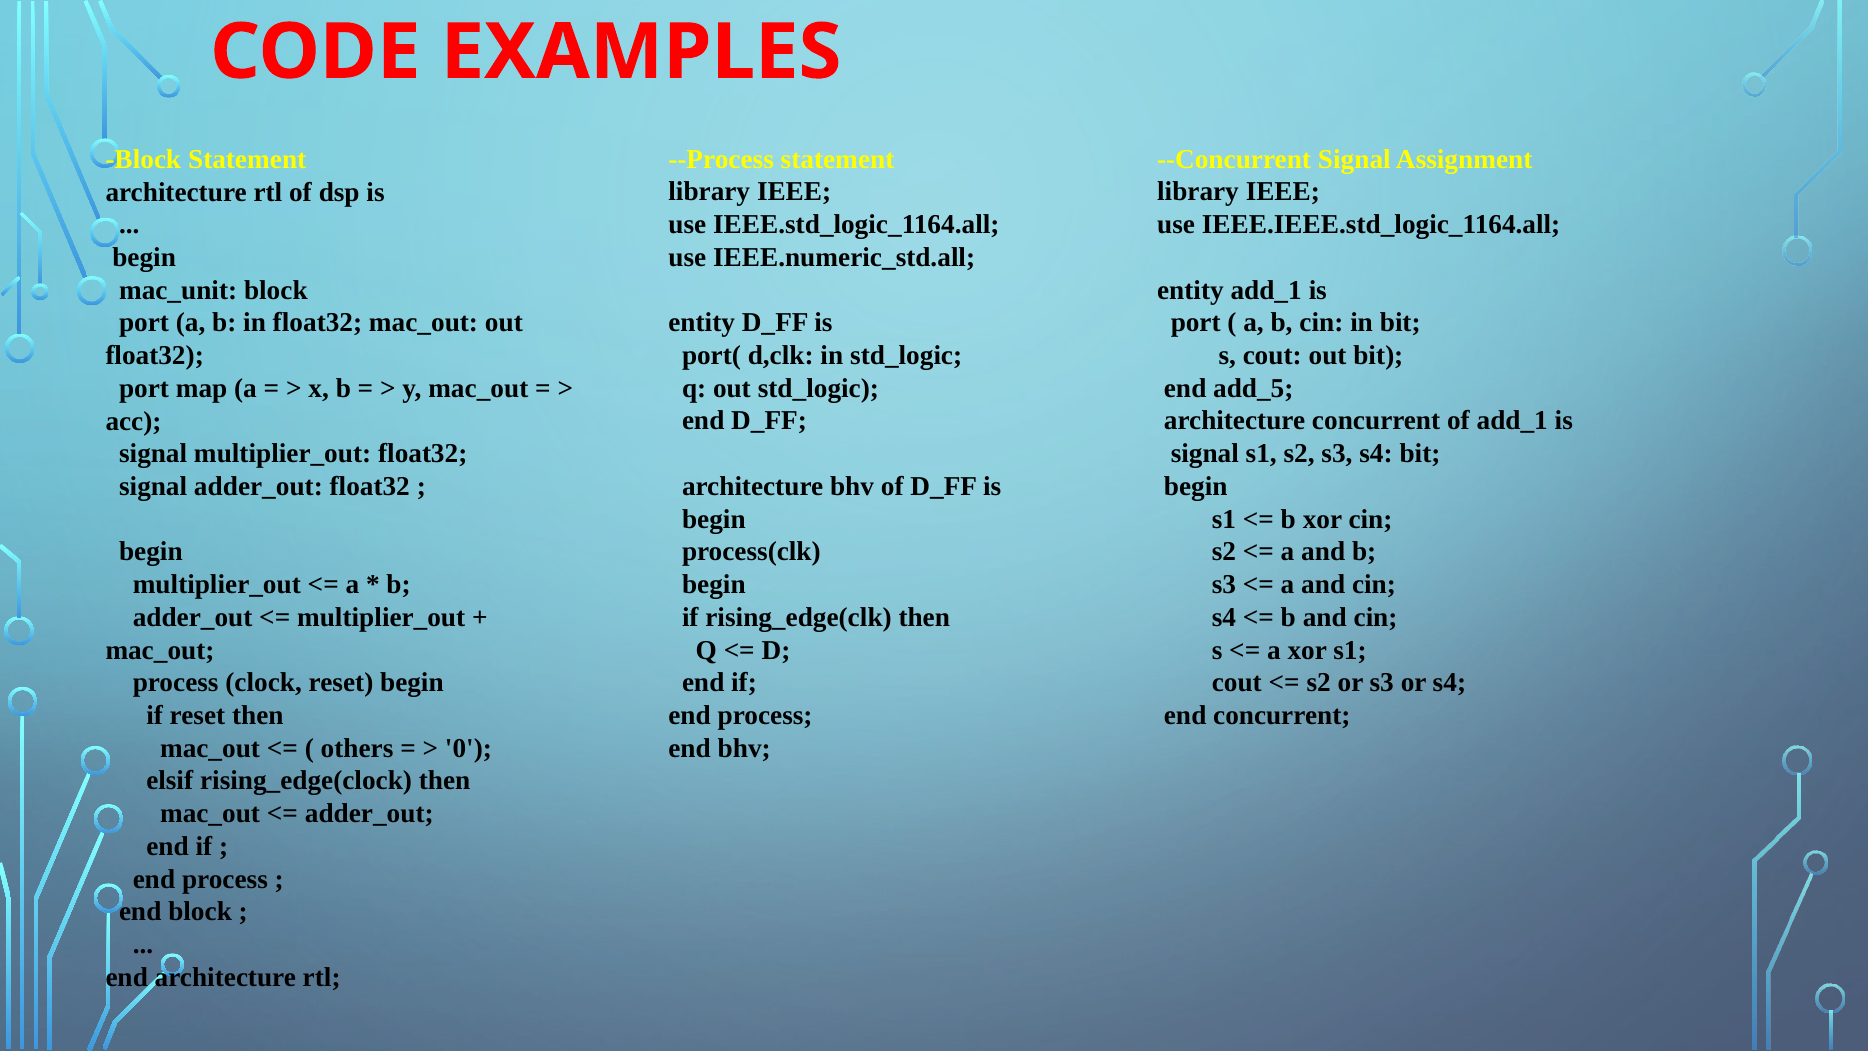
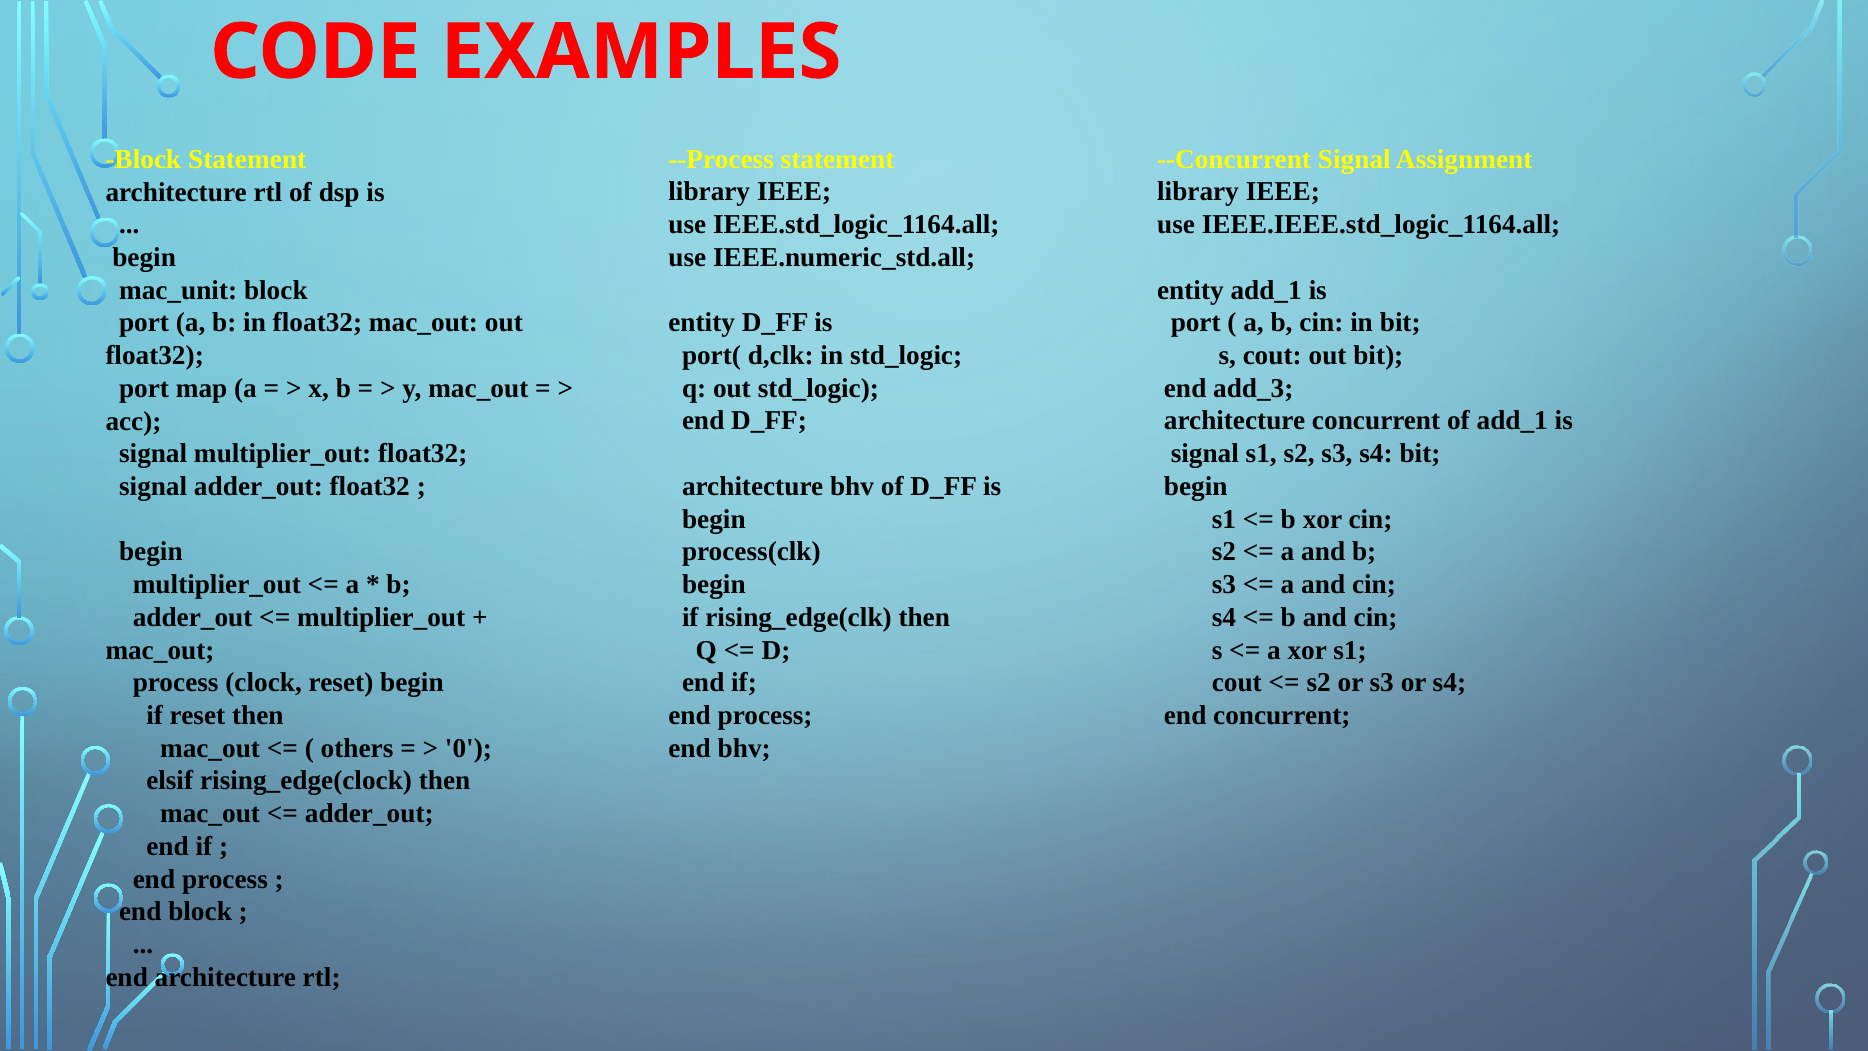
add_5: add_5 -> add_3 (1253, 388)
